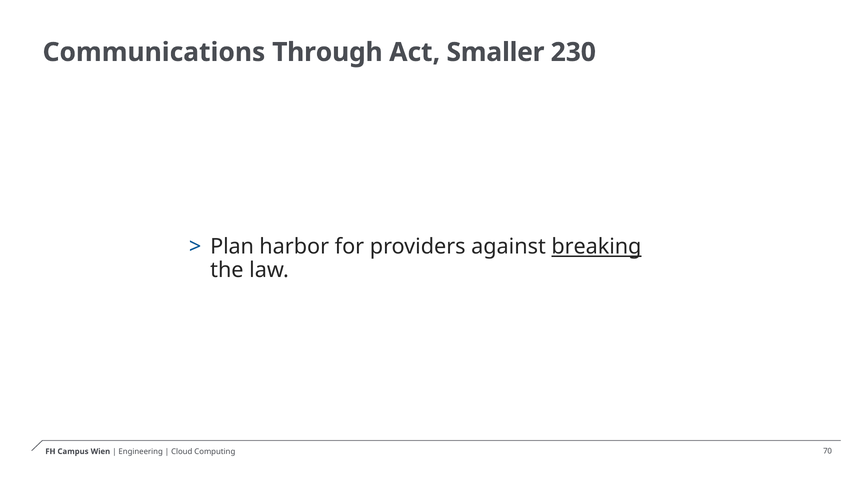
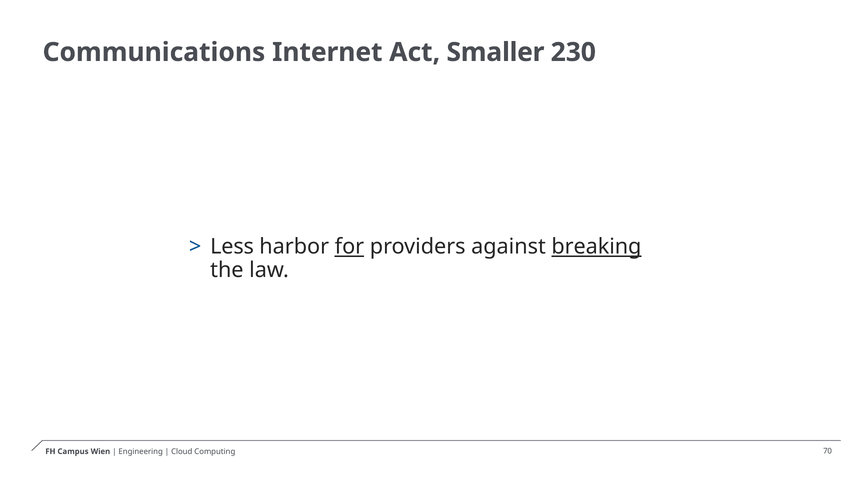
Through: Through -> Internet (327, 52)
Plan: Plan -> Less (232, 247)
for underline: none -> present (349, 247)
